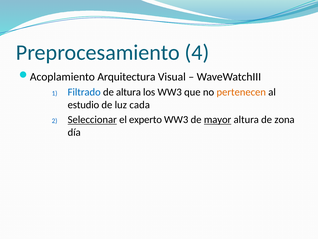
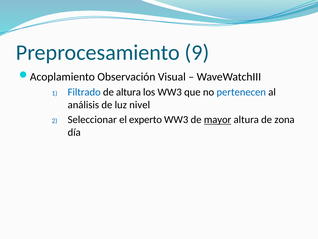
4: 4 -> 9 (197, 53)
Arquitectura: Arquitectura -> Observación (126, 77)
pertenecen colour: orange -> blue (241, 92)
estudio: estudio -> análisis (83, 105)
cada: cada -> nivel (140, 105)
Seleccionar underline: present -> none (92, 119)
